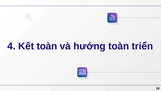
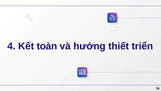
hướng toàn: toàn -> thiết (119, 46)
